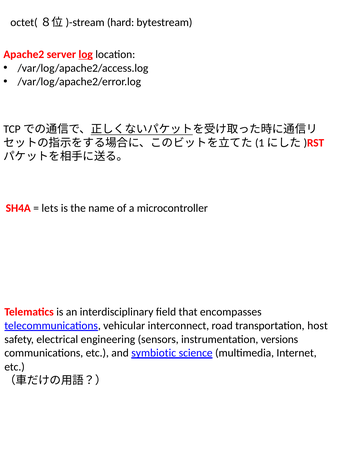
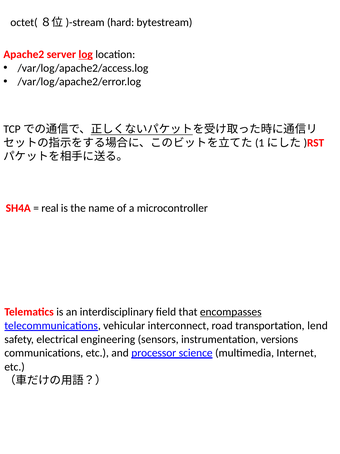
lets: lets -> real (50, 208)
encompasses underline: none -> present (231, 311)
host: host -> lend (318, 325)
symbiotic: symbiotic -> processor (154, 352)
